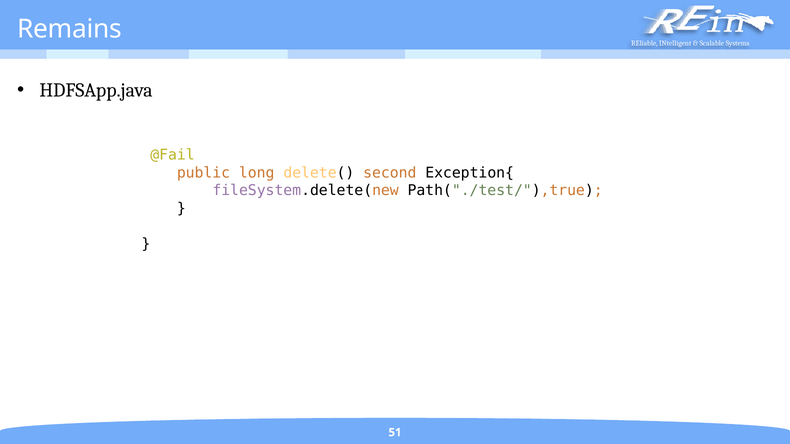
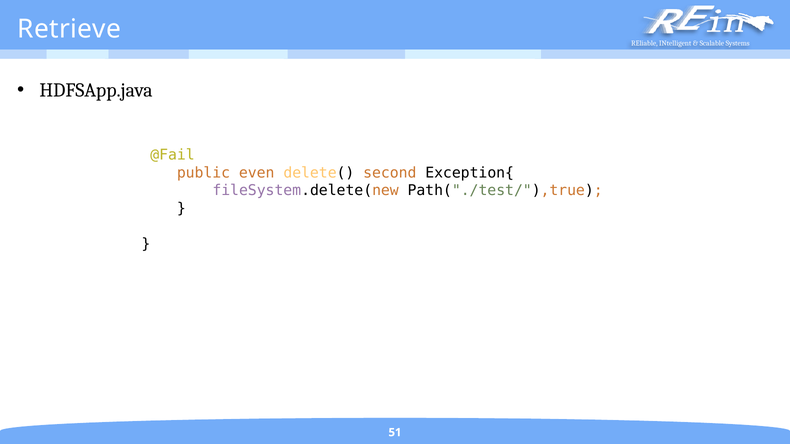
Remains: Remains -> Retrieve (69, 29)
long: long -> even (257, 173)
